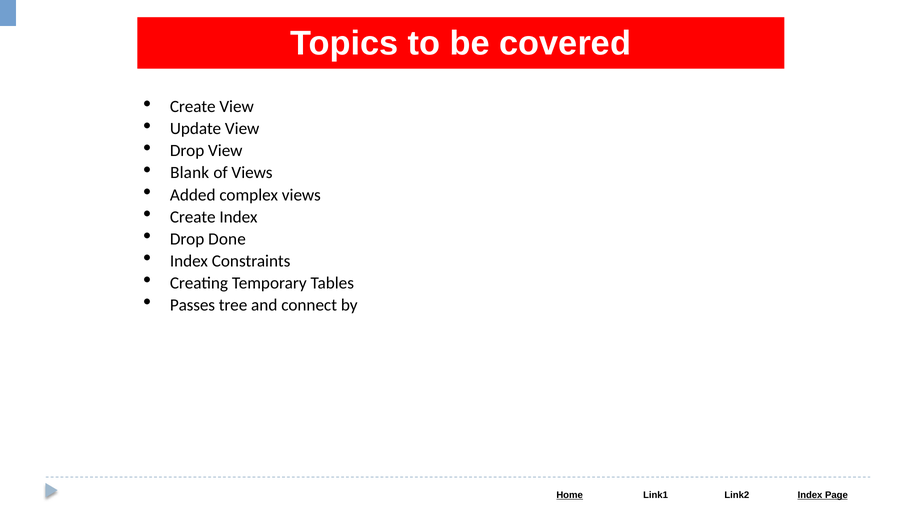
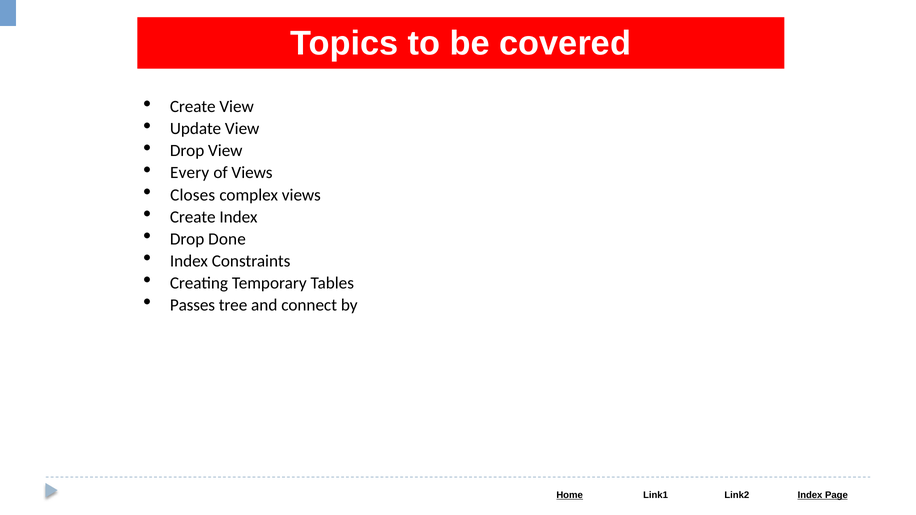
Blank: Blank -> Every (190, 173)
Added: Added -> Closes (193, 195)
